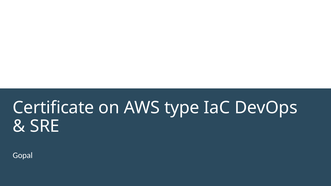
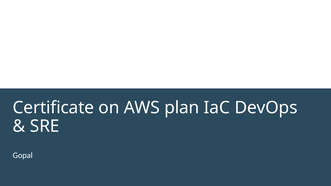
type: type -> plan (182, 108)
